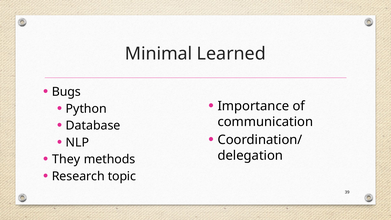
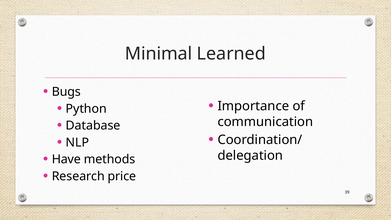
They: They -> Have (66, 159)
topic: topic -> price (122, 176)
